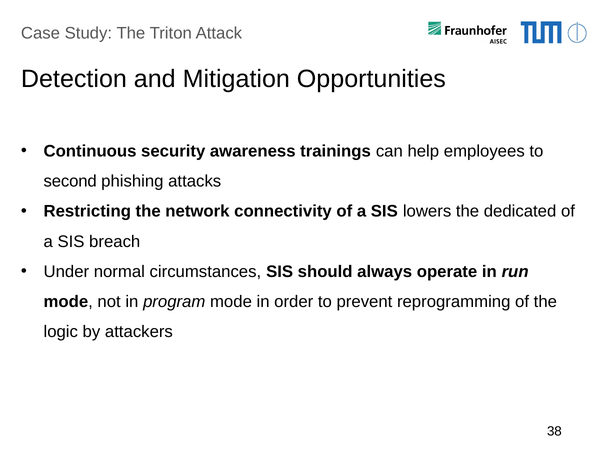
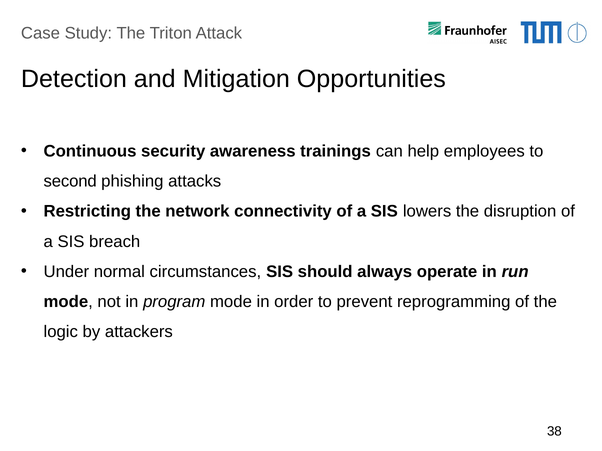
dedicated: dedicated -> disruption (520, 212)
